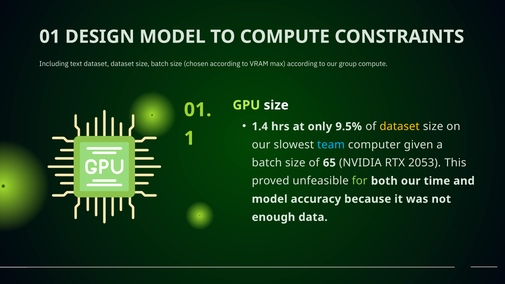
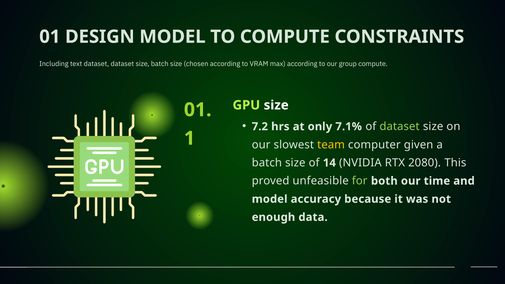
1.4: 1.4 -> 7.2 (260, 127)
9.5%: 9.5% -> 7.1% (349, 127)
dataset colour: yellow -> light green (400, 127)
team colour: light blue -> yellow (331, 145)
65: 65 -> 14 (329, 163)
2053: 2053 -> 2080 (425, 163)
